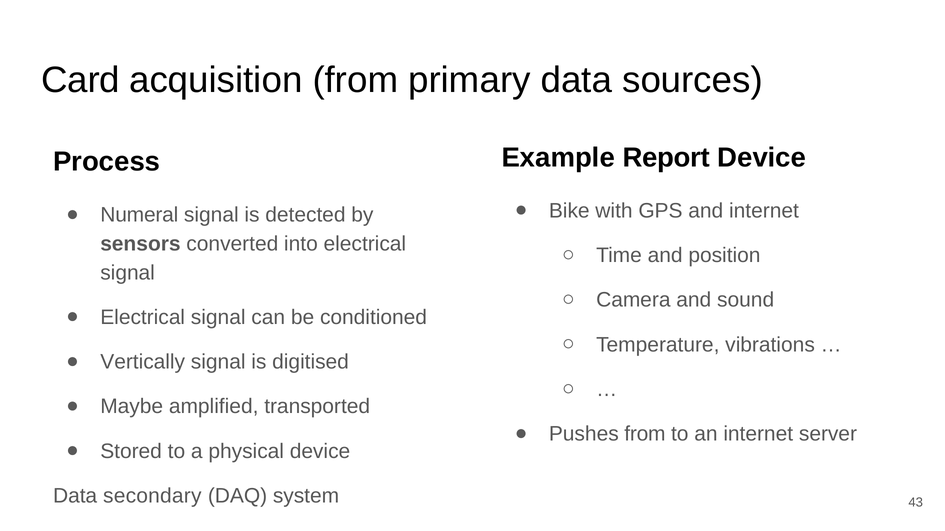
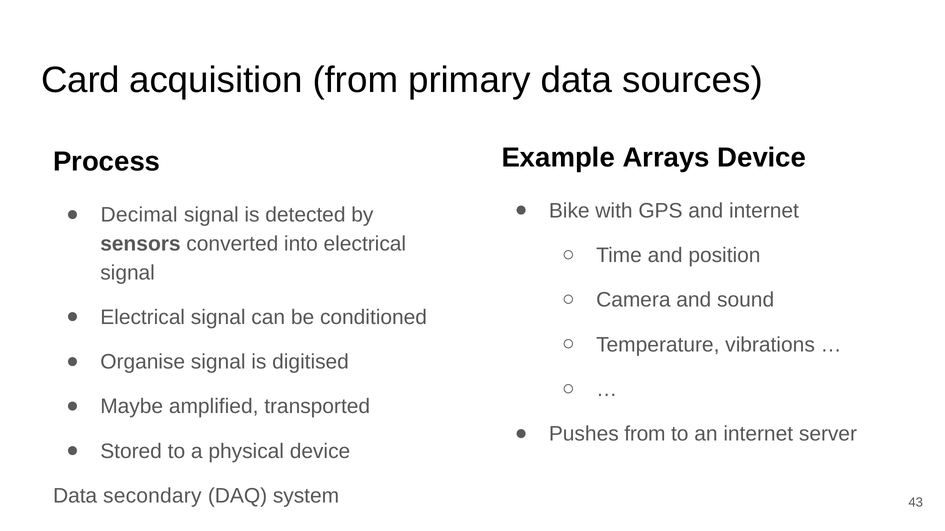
Report: Report -> Arrays (666, 158)
Numeral: Numeral -> Decimal (139, 215)
Vertically: Vertically -> Organise (143, 362)
